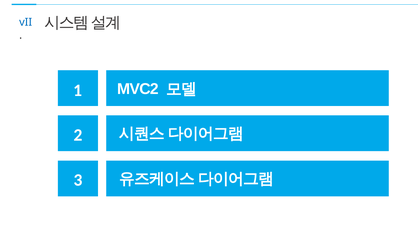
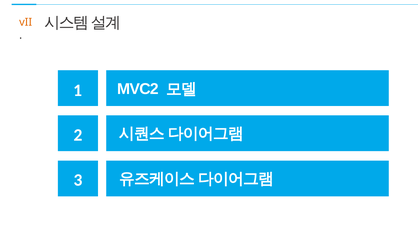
vII colour: blue -> orange (26, 22)
